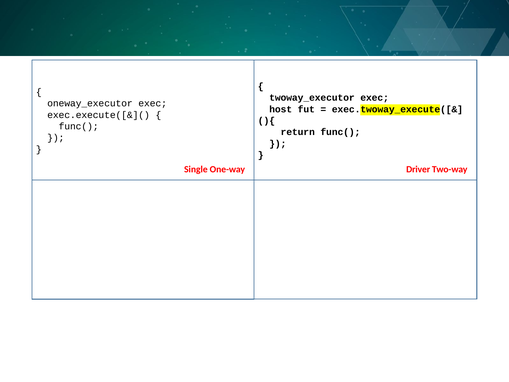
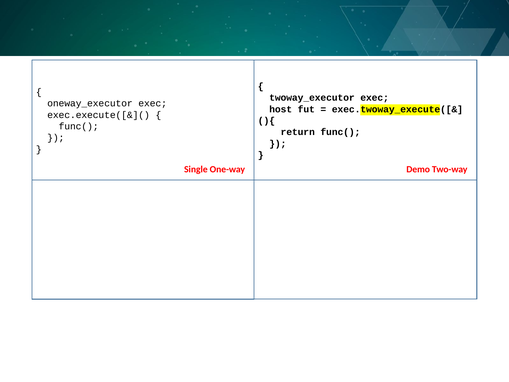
Driver: Driver -> Demo (418, 169)
